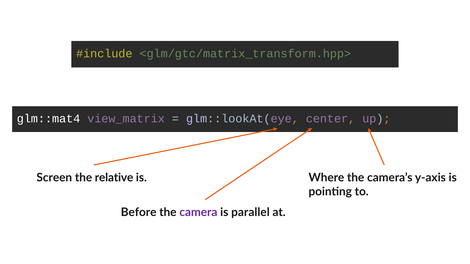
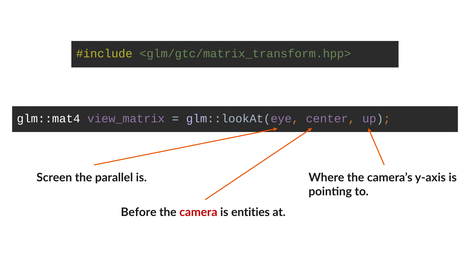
relative: relative -> parallel (114, 178)
camera colour: purple -> red (198, 213)
parallel: parallel -> entities (251, 213)
